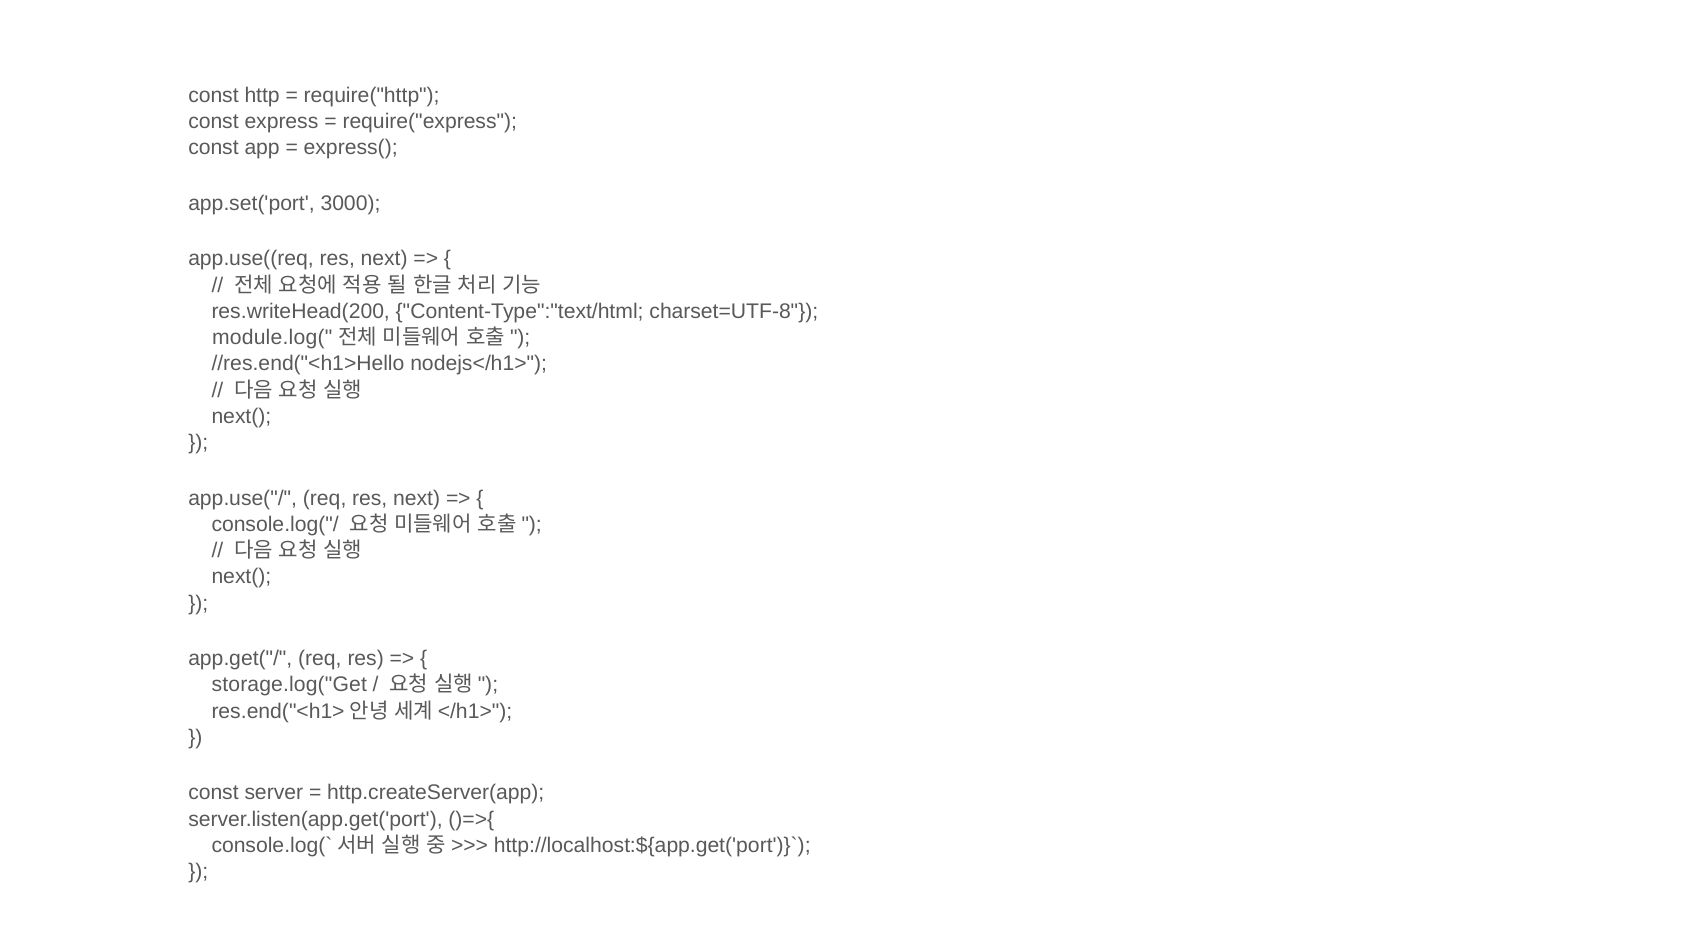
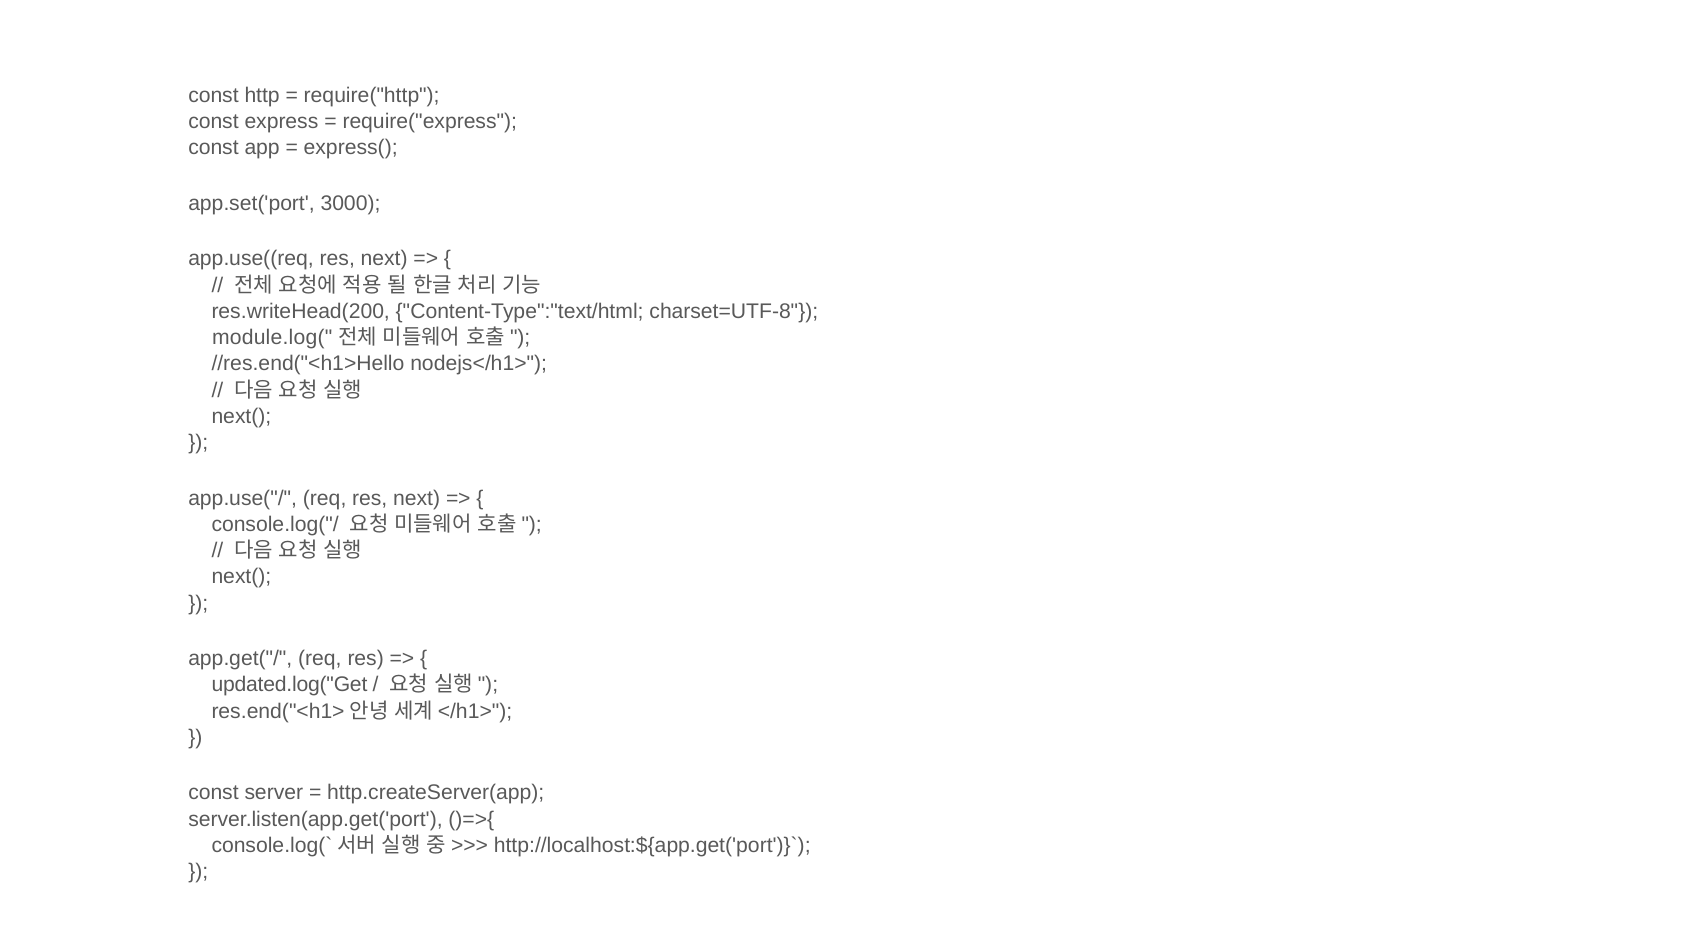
storage.log("Get: storage.log("Get -> updated.log("Get (289, 685)
